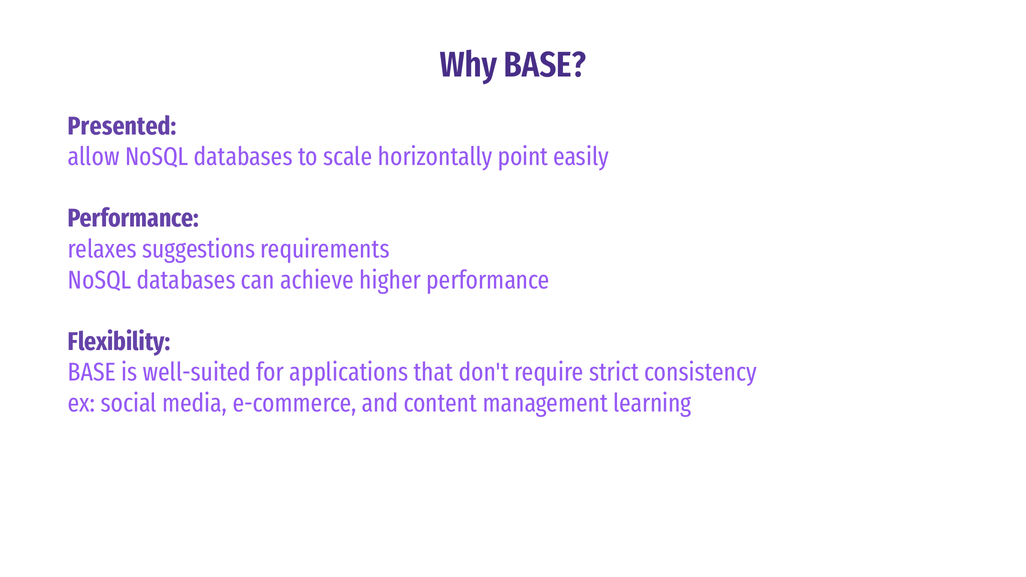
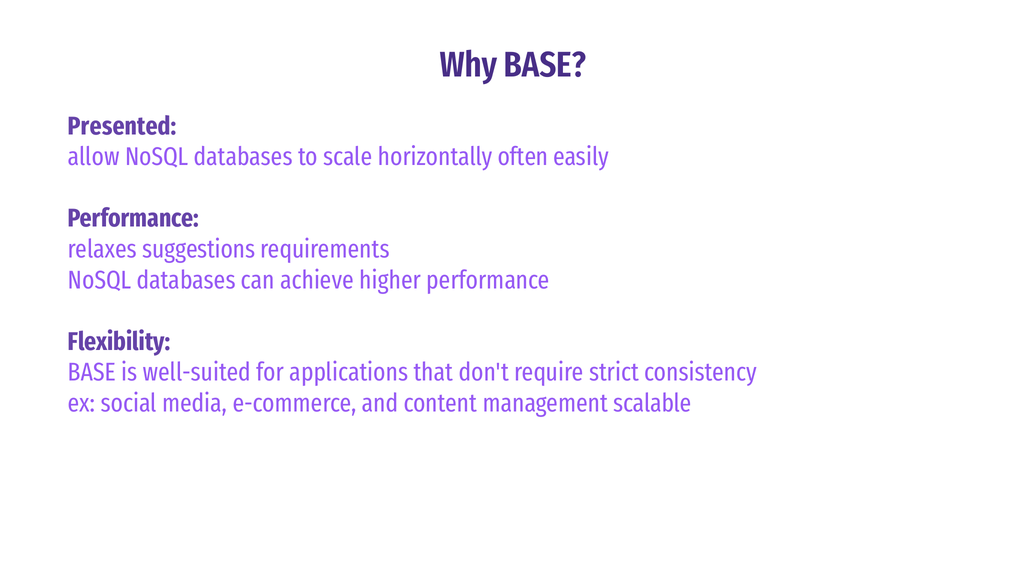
point: point -> often (523, 157)
learning: learning -> scalable (652, 403)
